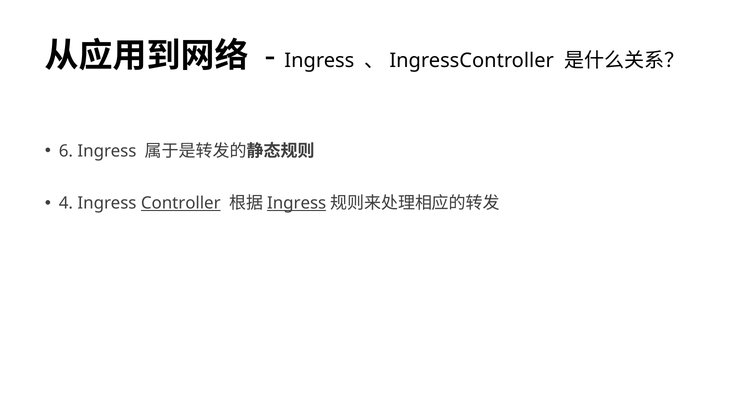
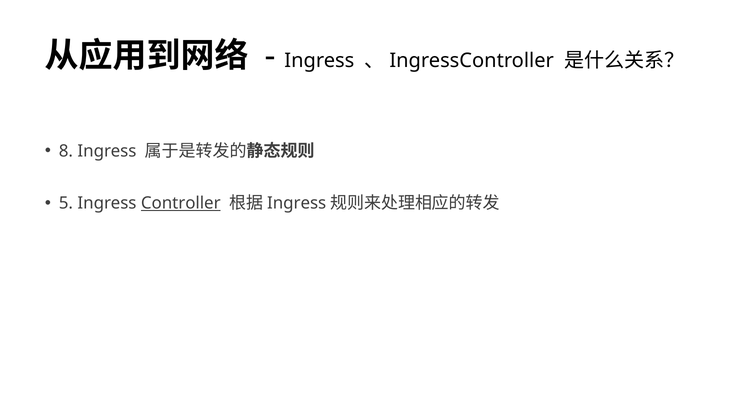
6: 6 -> 8 (66, 151)
4: 4 -> 5 (66, 203)
Ingress underline: present -> none (297, 203)
